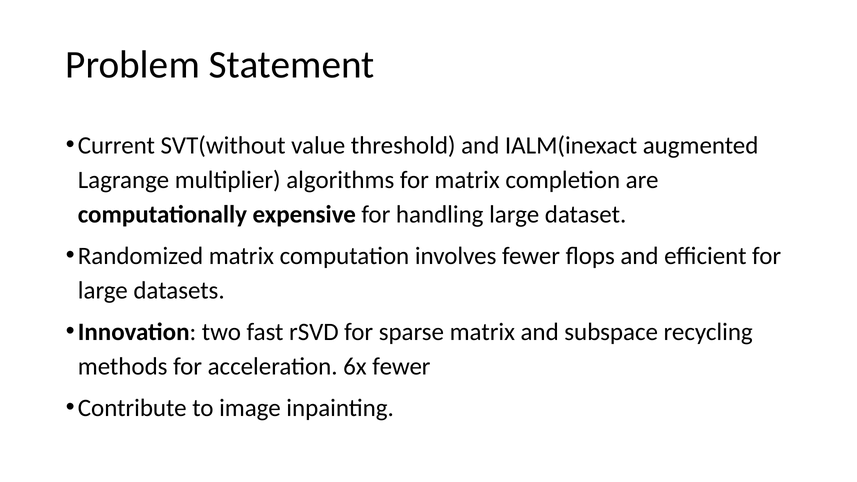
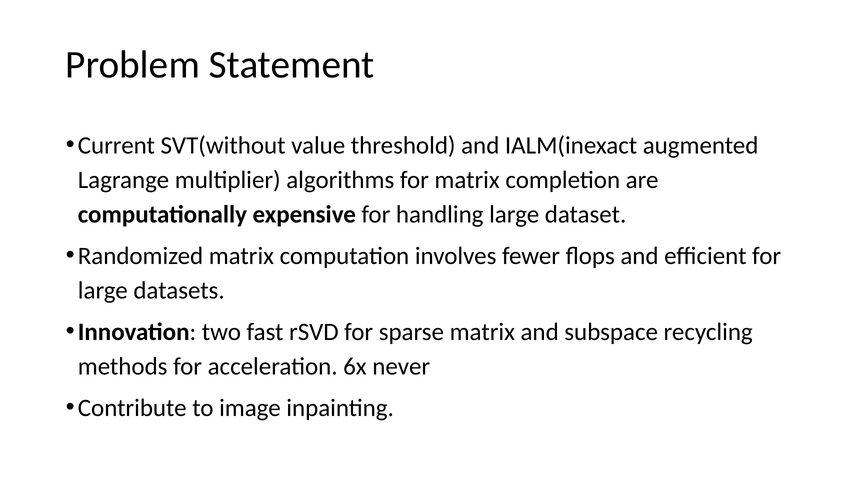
6x fewer: fewer -> never (401, 366)
